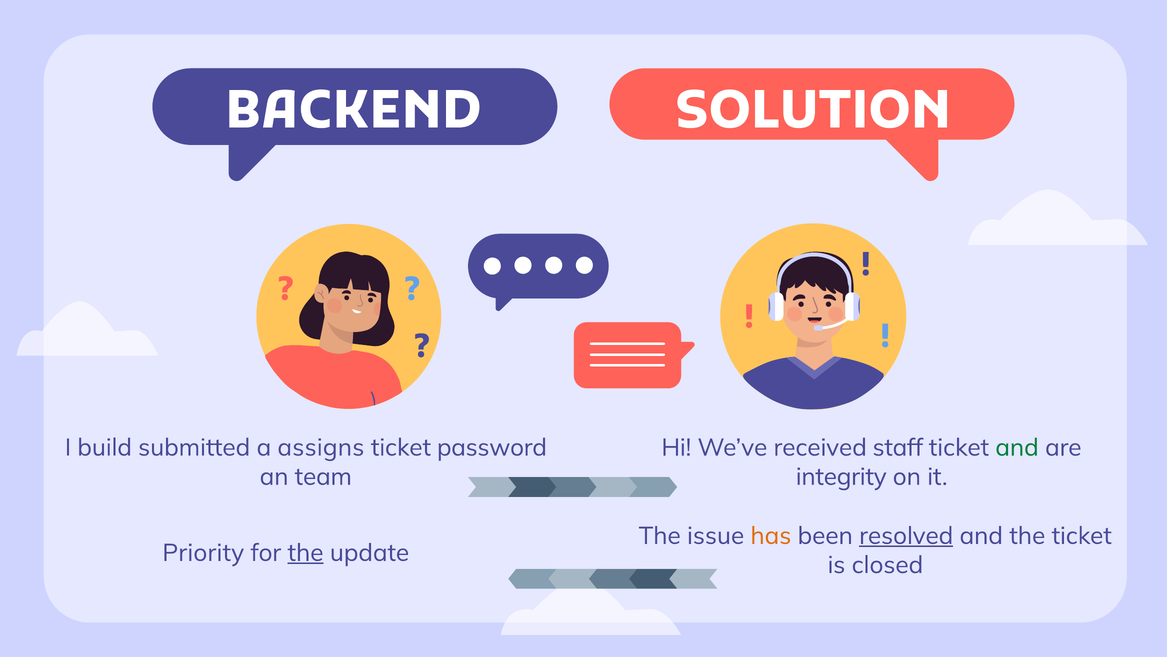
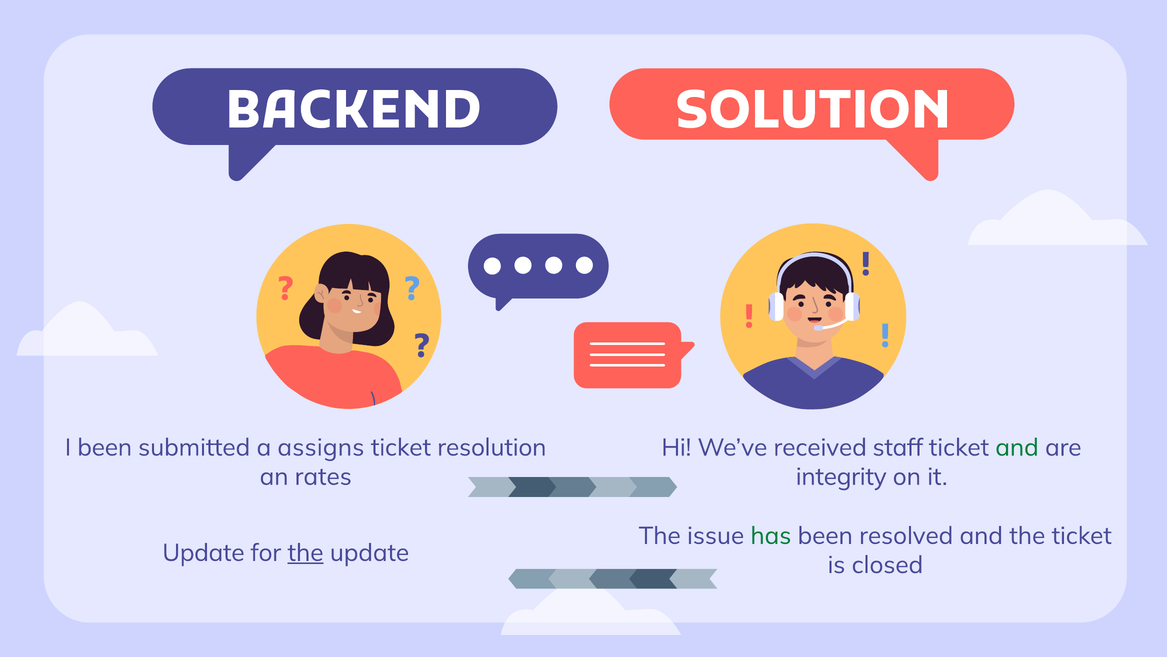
I build: build -> been (105, 447)
password: password -> resolution (492, 447)
team: team -> rates (323, 476)
has colour: orange -> green (771, 535)
resolved underline: present -> none (906, 535)
Priority: Priority -> Update (203, 552)
